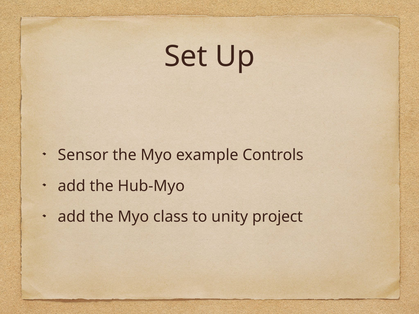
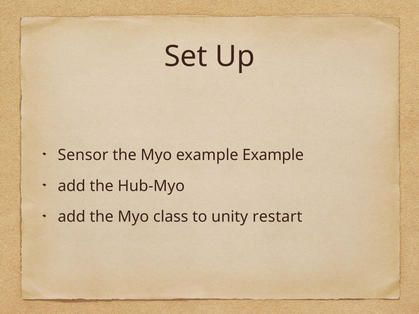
example Controls: Controls -> Example (273, 155)
project: project -> restart (277, 217)
